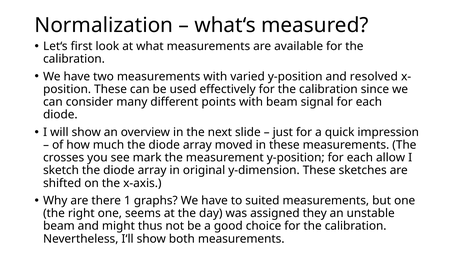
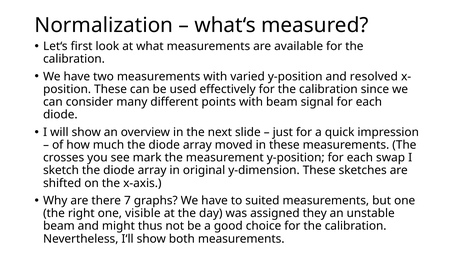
allow: allow -> swap (391, 158)
1: 1 -> 7 (127, 201)
seems: seems -> visible (143, 214)
